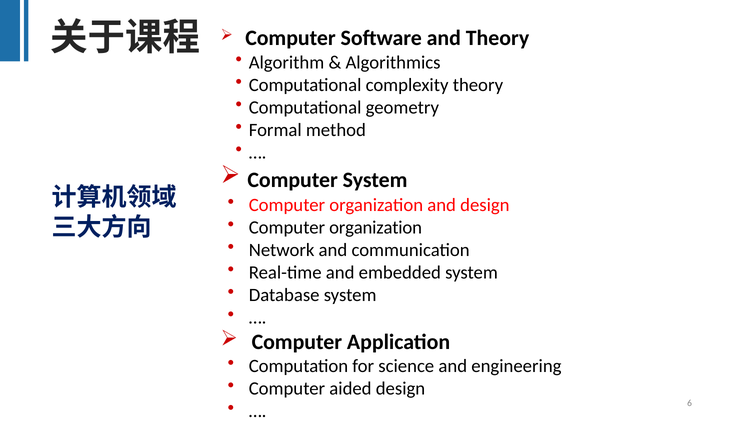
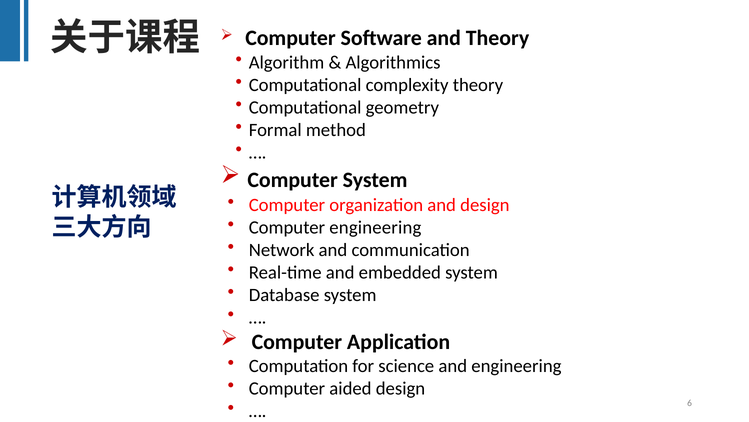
organization: organization -> engineering (375, 227)
